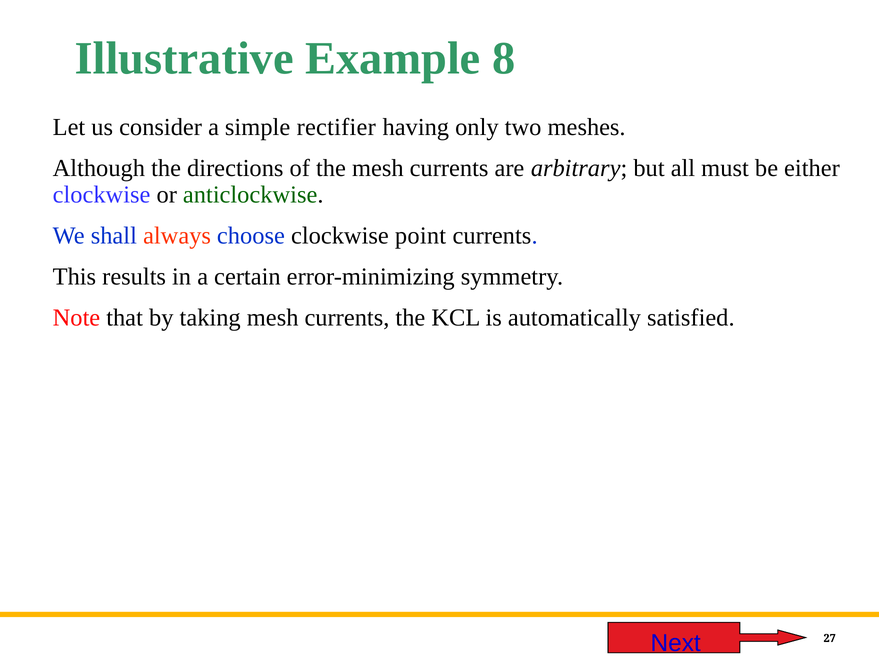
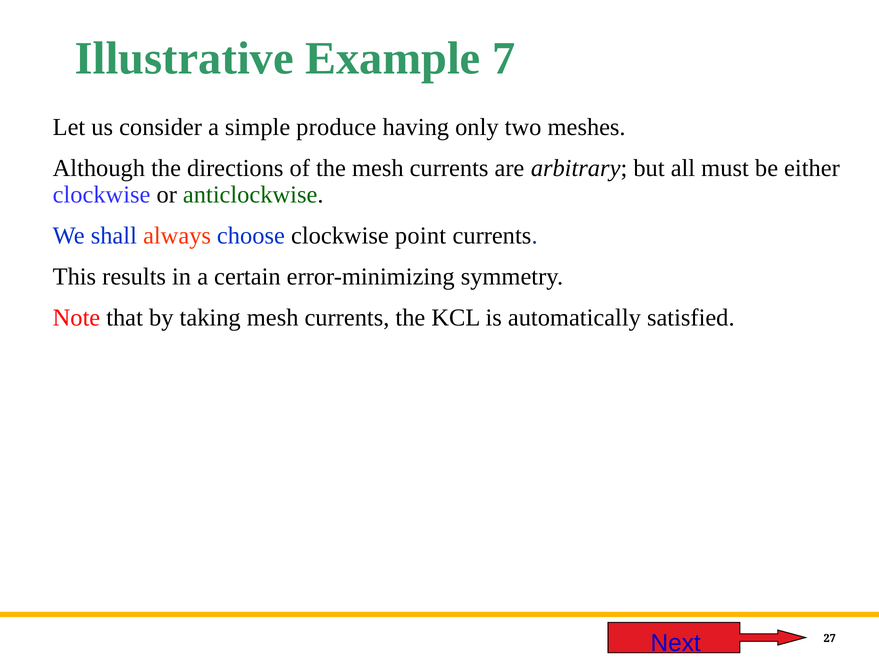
8: 8 -> 7 (504, 58)
rectifier: rectifier -> produce (336, 127)
